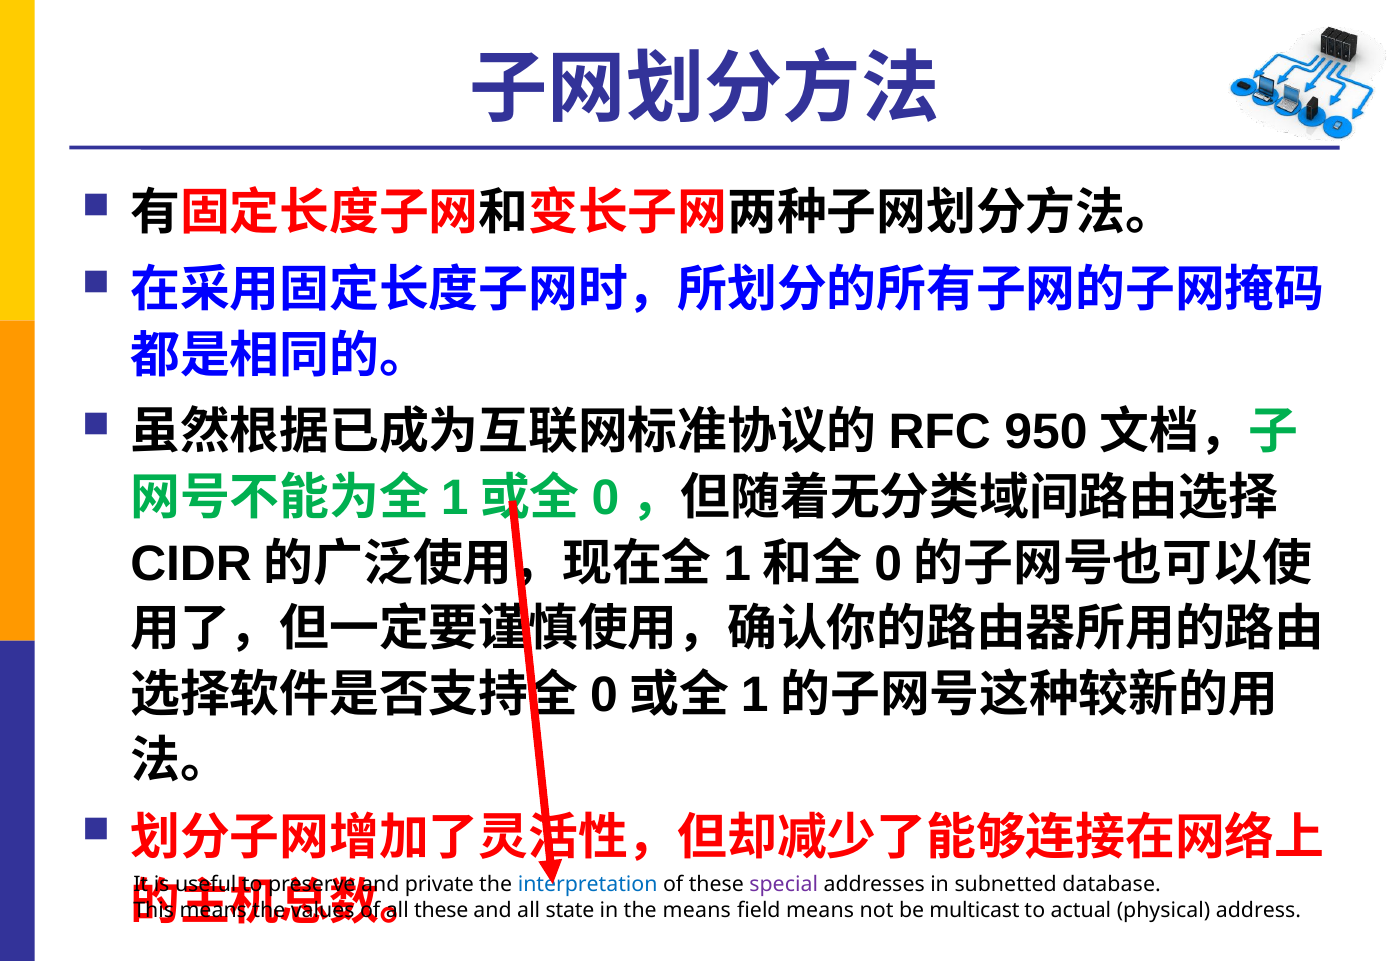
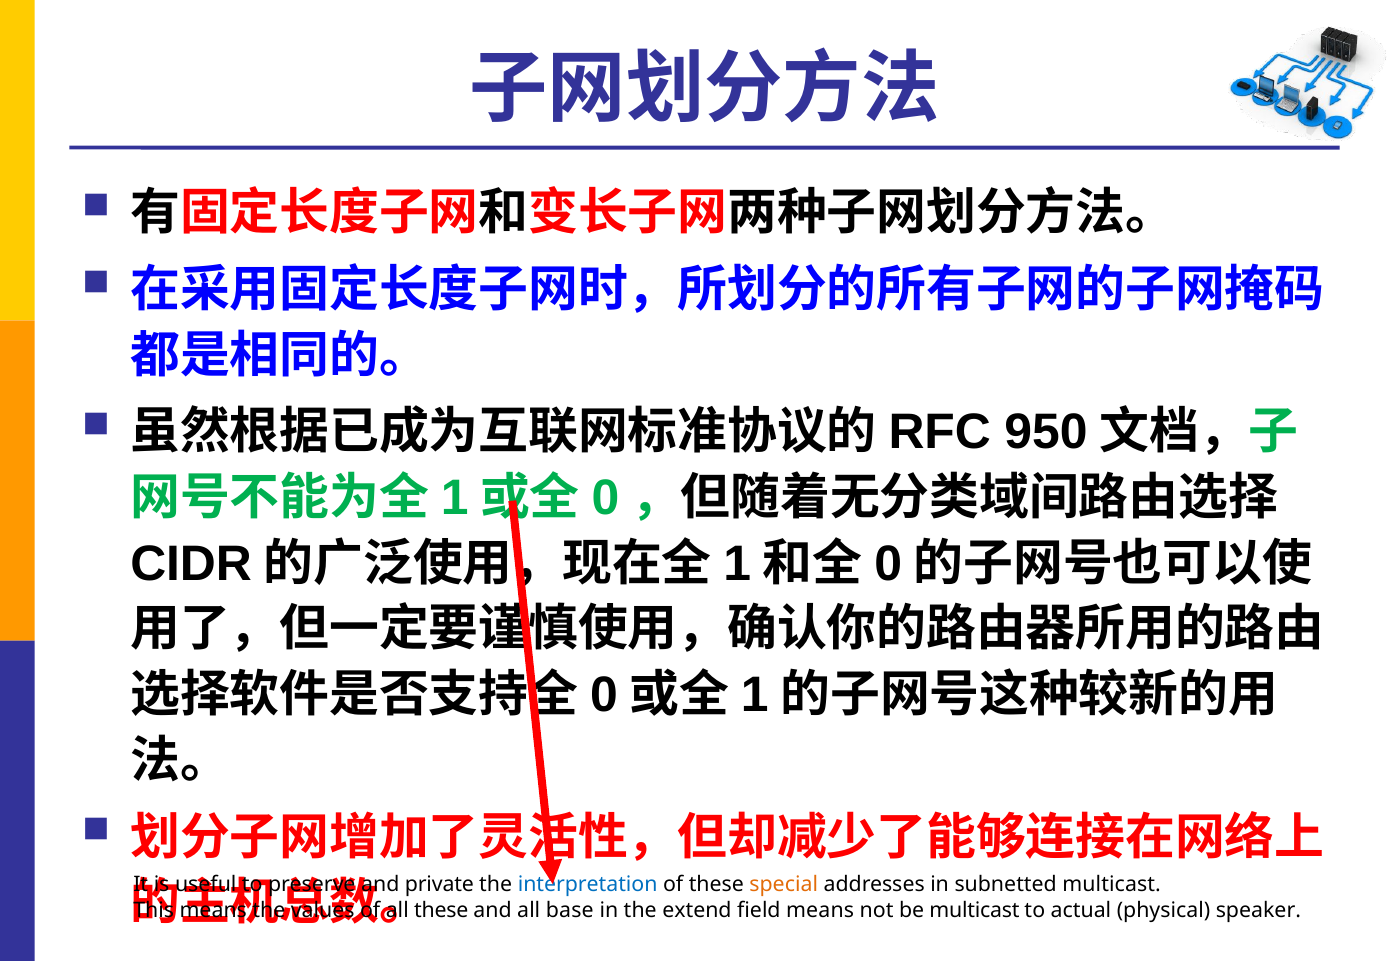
special colour: purple -> orange (784, 885)
subnetted database: database -> multicast (1112, 885)
state: state -> base (570, 910)
the means: means -> extend (697, 910)
address: address -> speaker (1258, 910)
